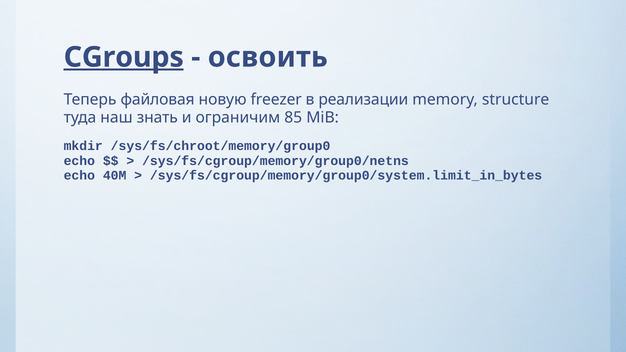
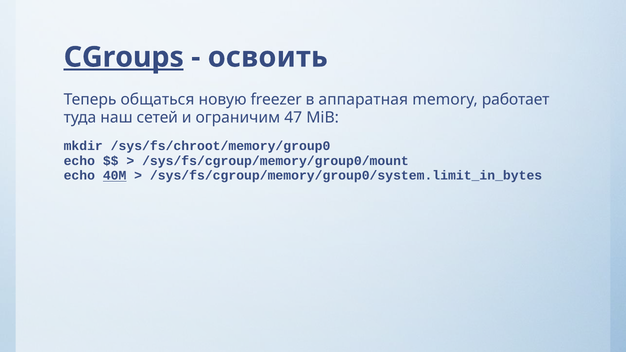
файловая: файловая -> общаться (158, 100)
реализации: реализации -> аппаратная (363, 100)
structure: structure -> работает (516, 100)
знать: знать -> сетей (157, 117)
85: 85 -> 47 (293, 117)
/sys/fs/cgroup/memory/group0/netns: /sys/fs/cgroup/memory/group0/netns -> /sys/fs/cgroup/memory/group0/mount (275, 161)
40M underline: none -> present (115, 176)
